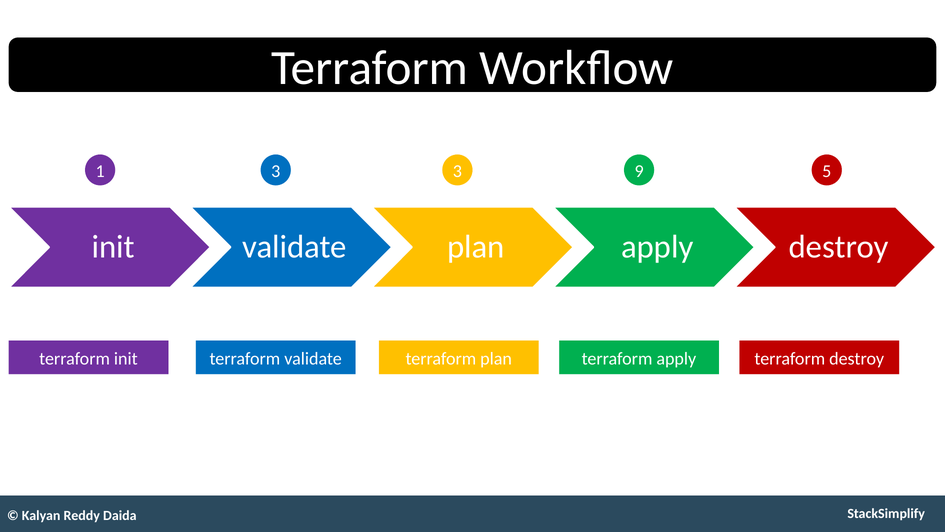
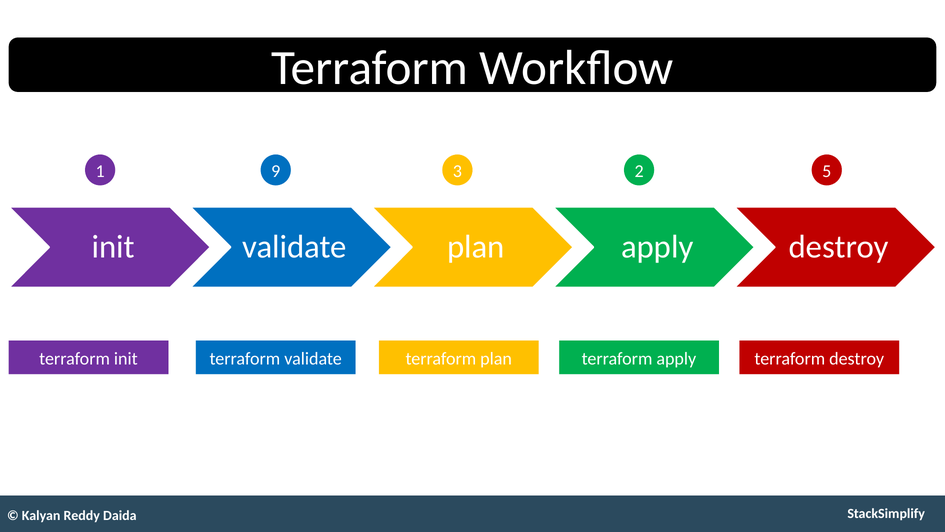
1 3: 3 -> 9 (276, 171)
9: 9 -> 2 (639, 171)
